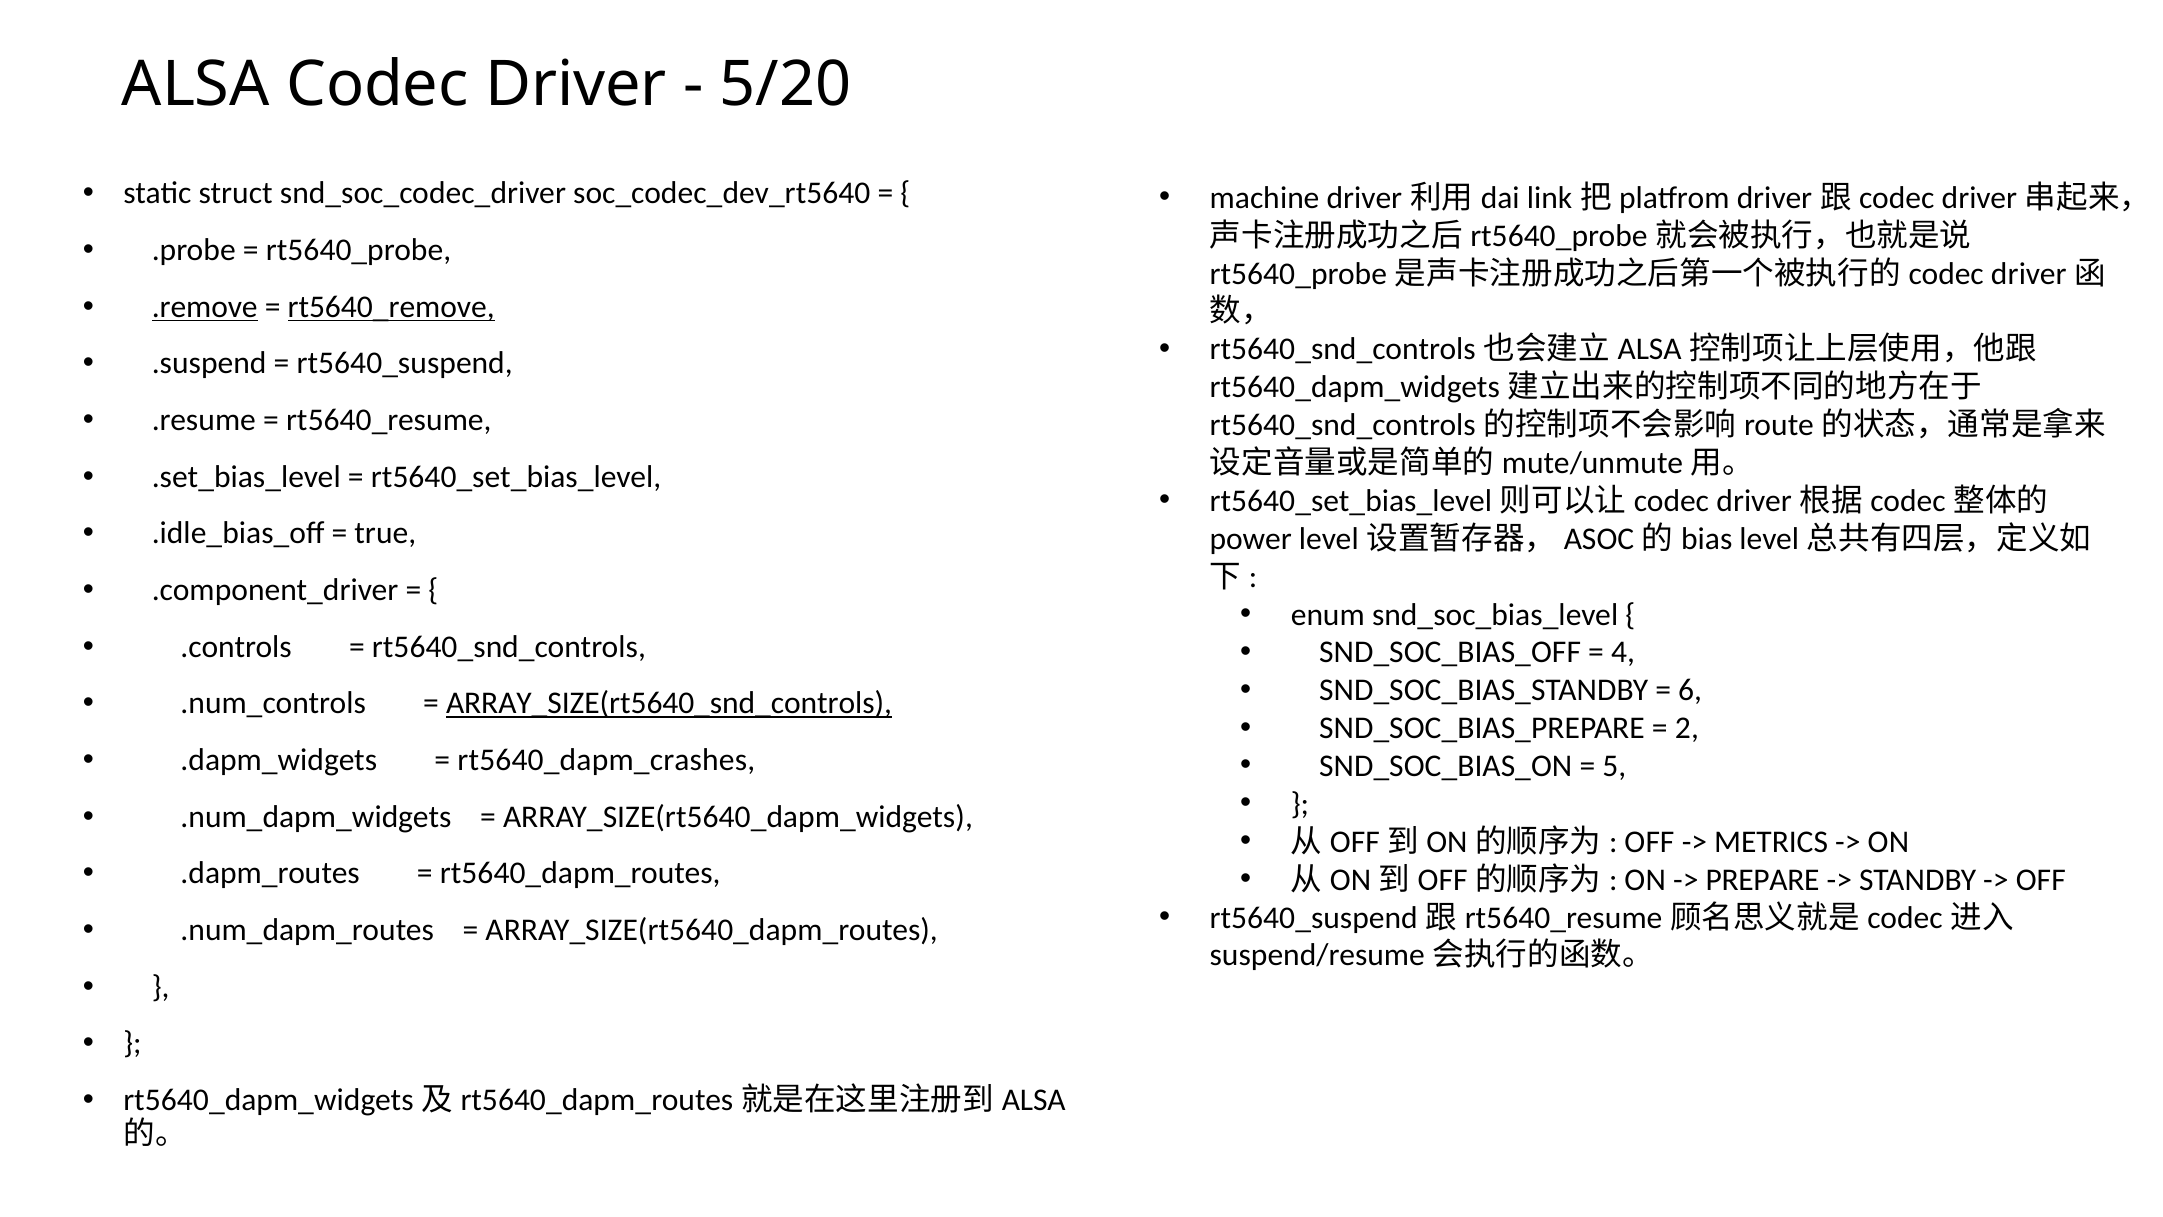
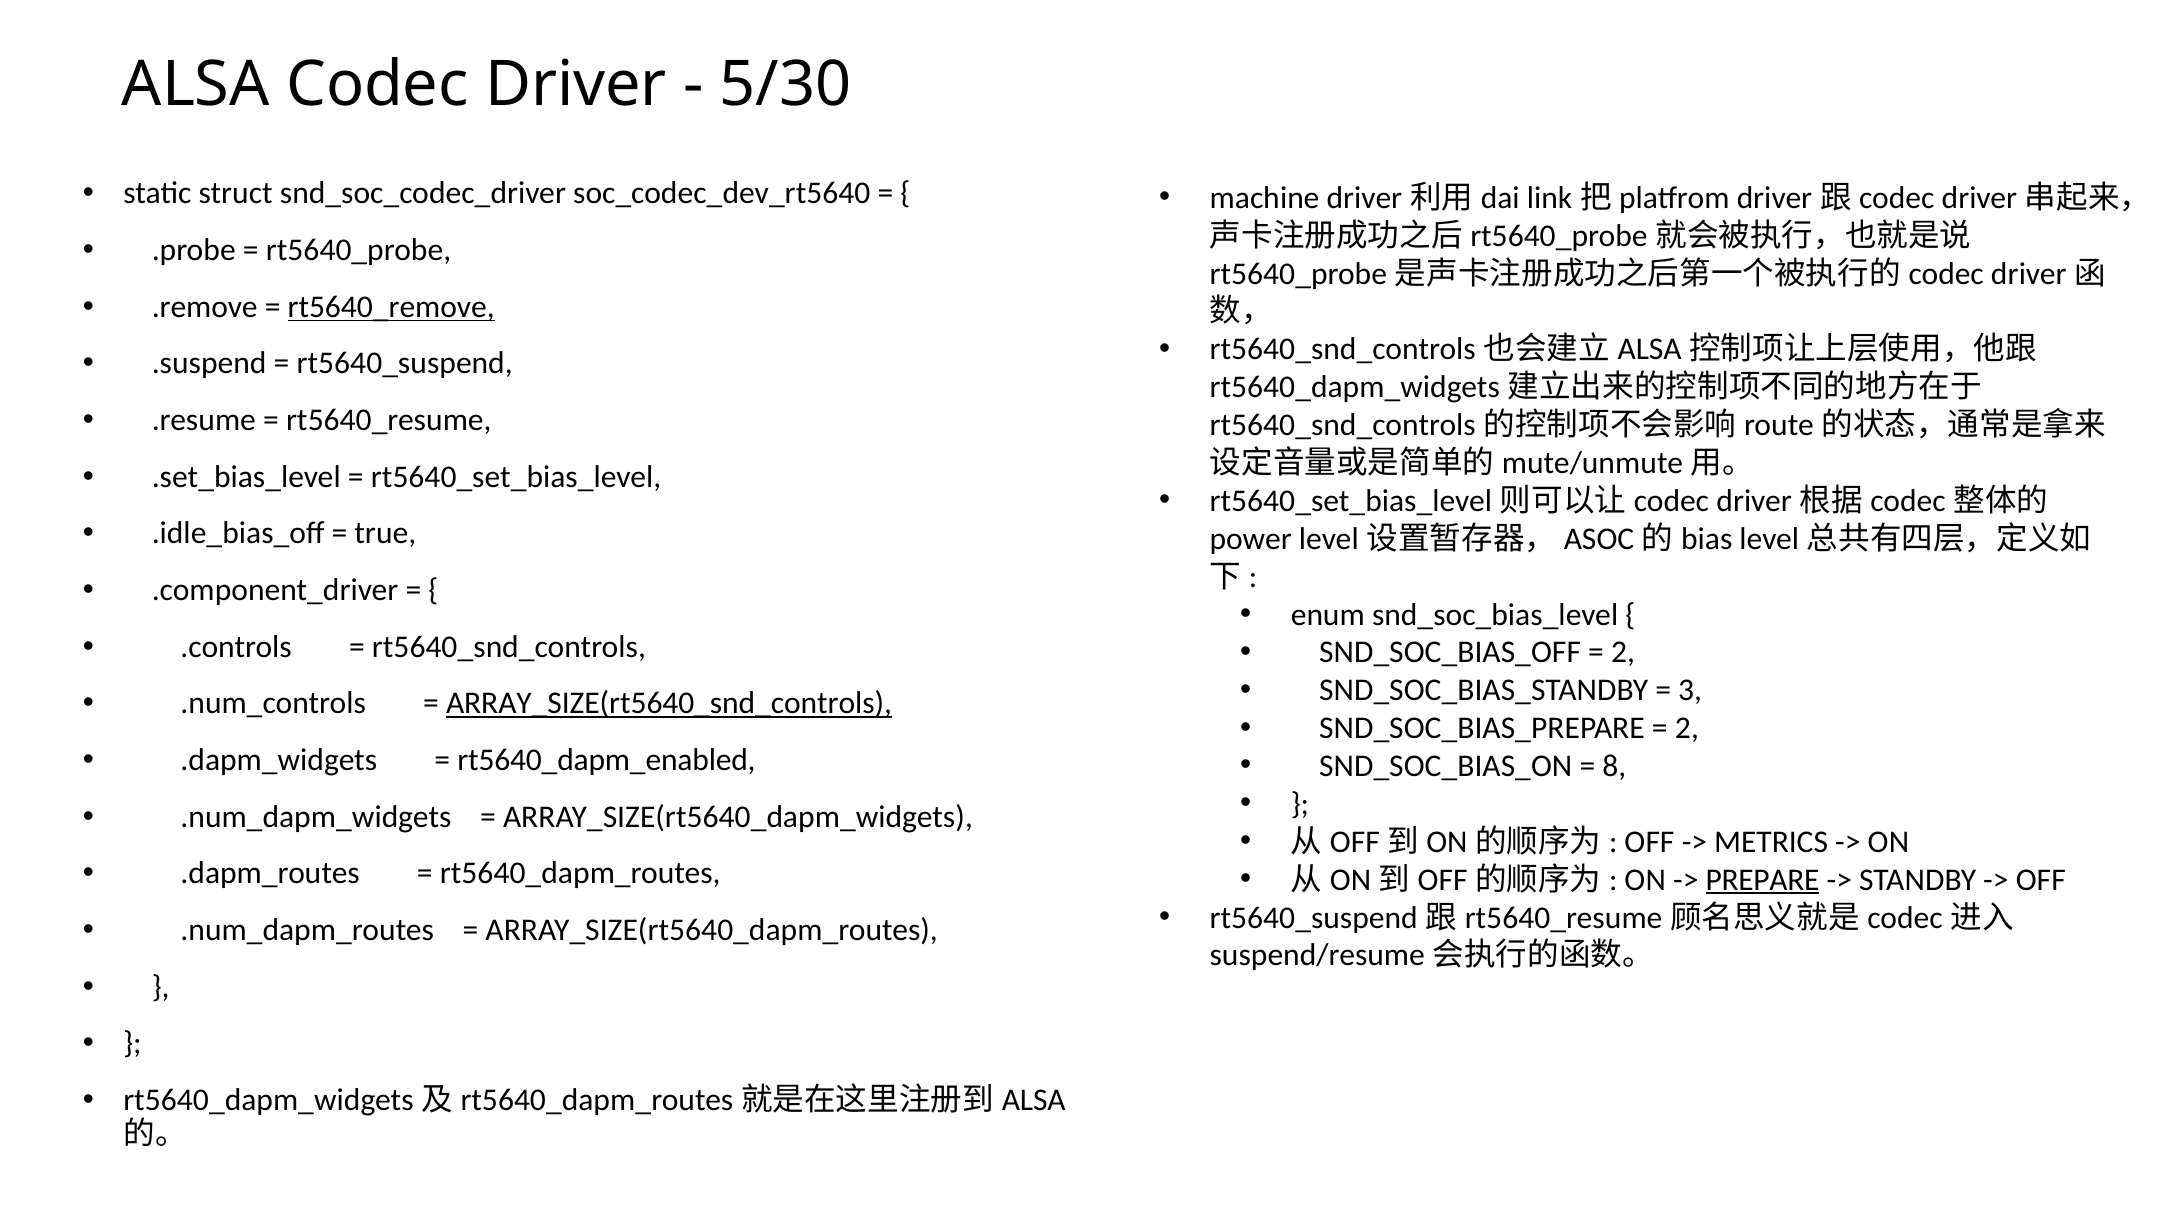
5/20: 5/20 -> 5/30 (786, 84)
.remove underline: present -> none (205, 307)
4: 4 -> 2 (1623, 652)
6: 6 -> 3 (1690, 690)
rt5640_dapm_crashes: rt5640_dapm_crashes -> rt5640_dapm_enabled (606, 760)
5: 5 -> 8 (1614, 766)
PREPARE underline: none -> present (1763, 880)
